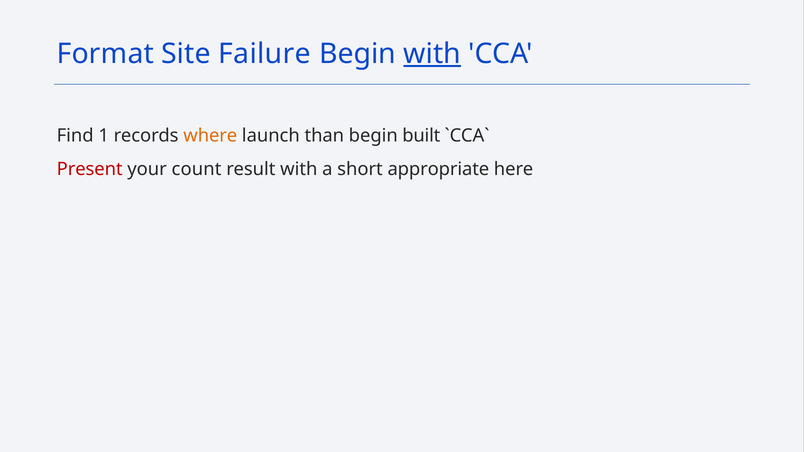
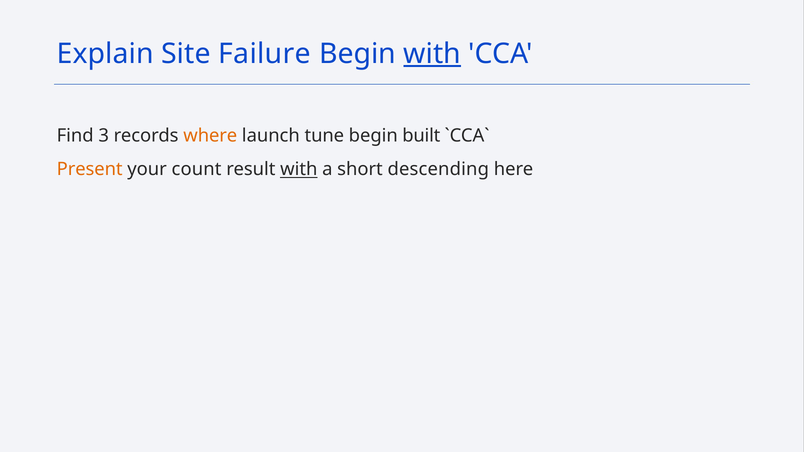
Format: Format -> Explain (105, 54)
1: 1 -> 3 (104, 136)
than: than -> tune (324, 136)
Present colour: red -> orange (90, 169)
with underline: none -> present (299, 169)
appropriate: appropriate -> descending (438, 169)
